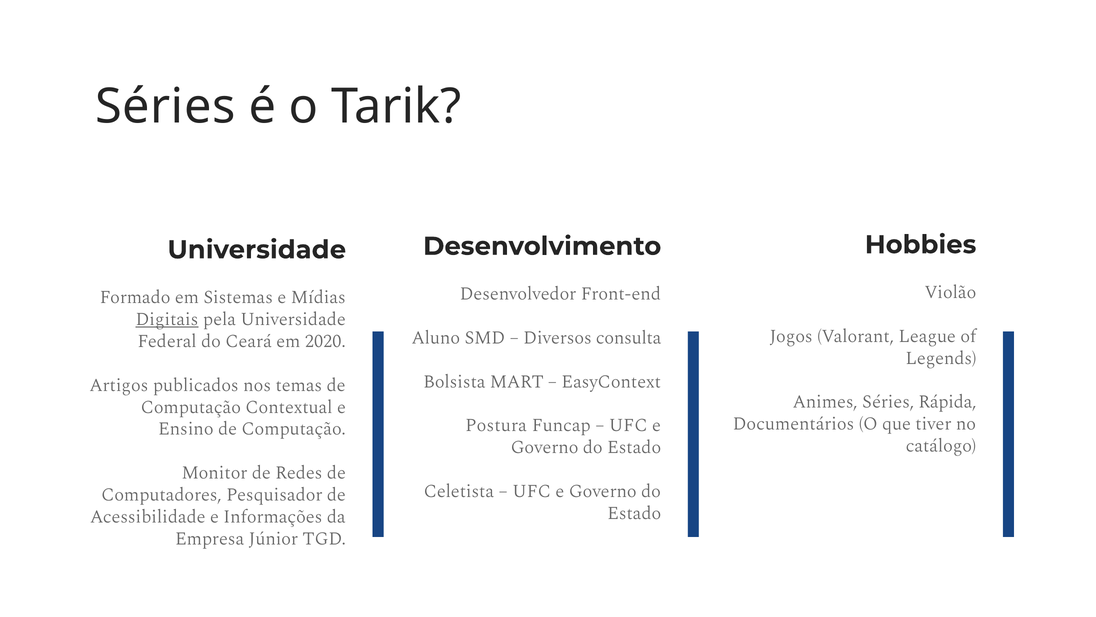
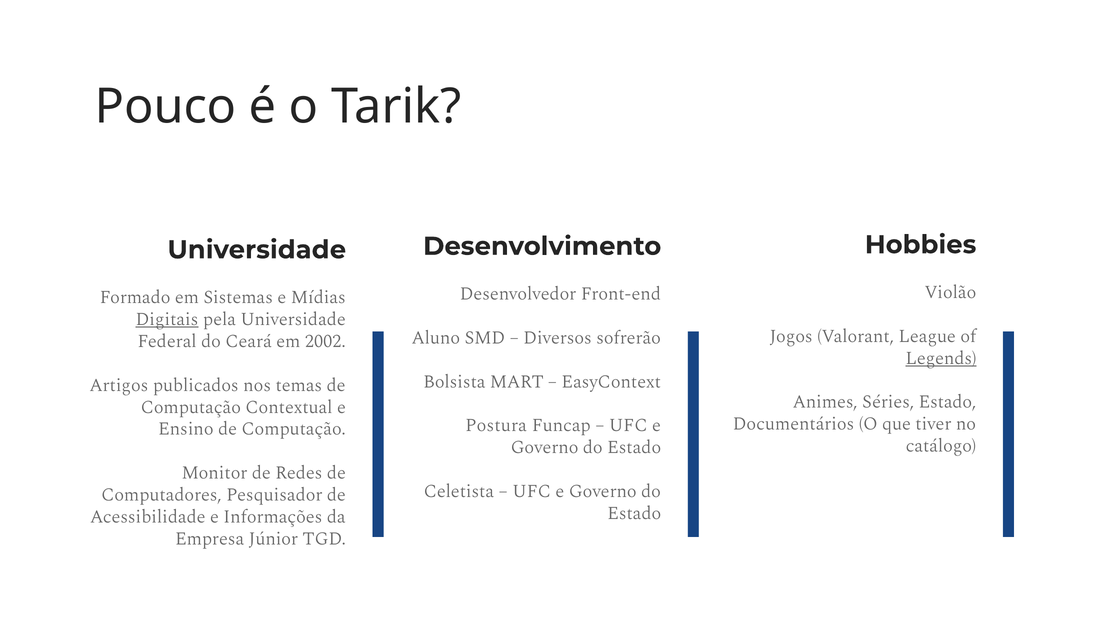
Séries: Séries -> Pouco (166, 107)
consulta: consulta -> sofrerão (629, 337)
2020: 2020 -> 2002 (325, 341)
Legends underline: none -> present (941, 358)
Séries Rápida: Rápida -> Estado (947, 402)
